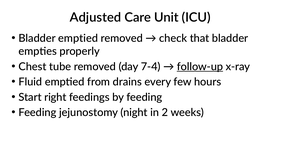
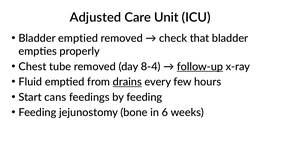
7-4: 7-4 -> 8-4 (151, 67)
drains underline: none -> present (127, 82)
right: right -> cans (55, 97)
night: night -> bone (134, 113)
2: 2 -> 6 (165, 113)
